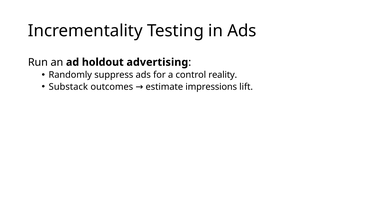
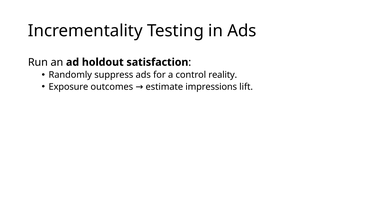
advertising: advertising -> satisfaction (157, 62)
Substack: Substack -> Exposure (68, 87)
